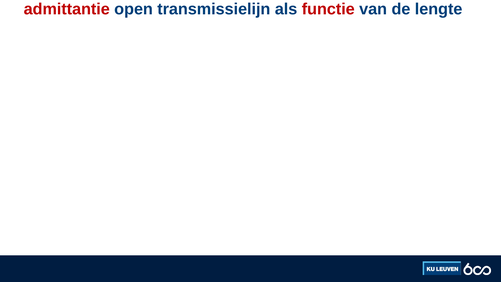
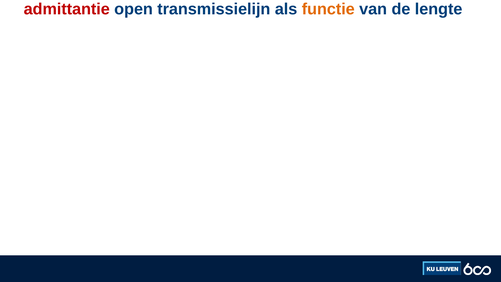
functie colour: red -> orange (328, 9)
